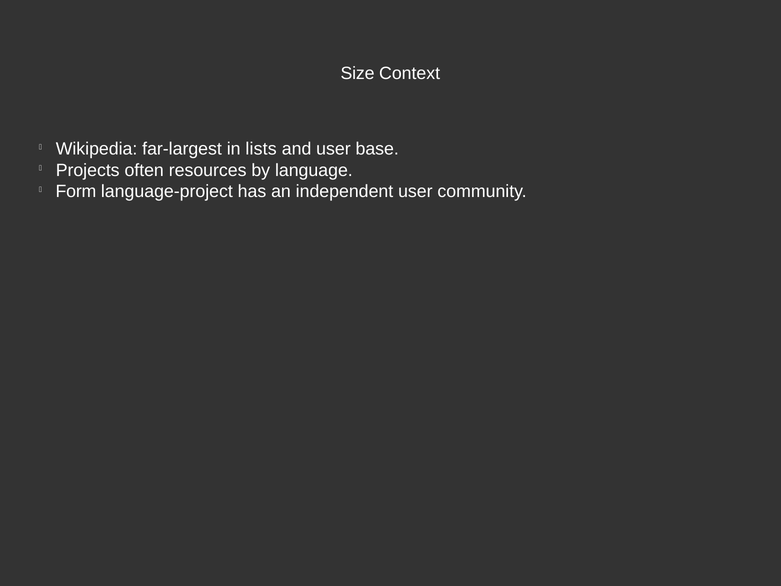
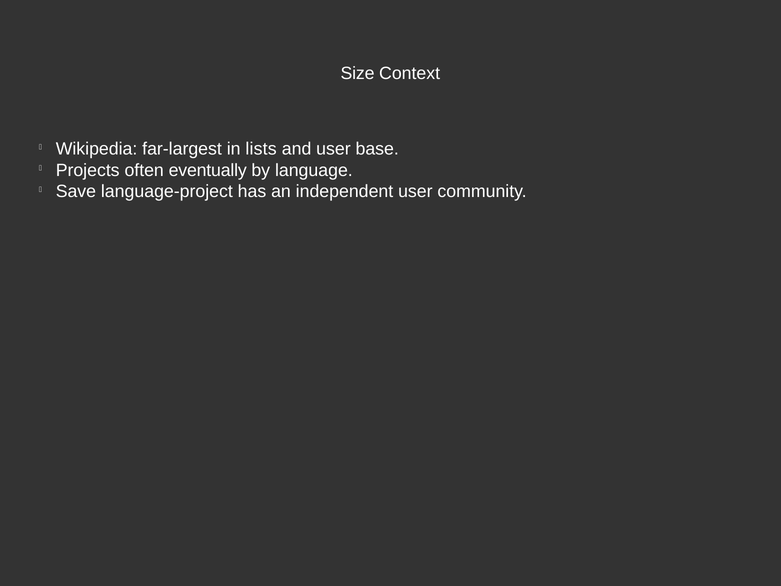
resources: resources -> eventually (208, 170)
Form: Form -> Save (76, 191)
